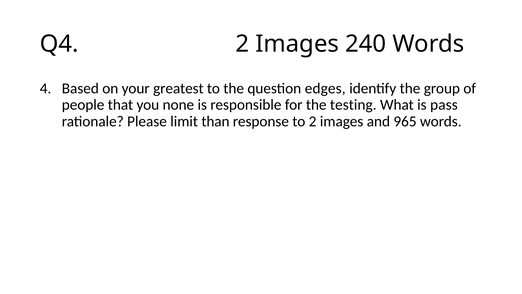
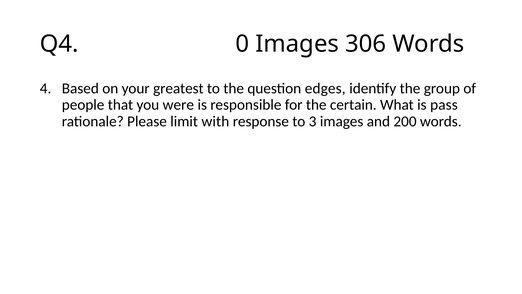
Q4 2: 2 -> 0 (242, 44)
240: 240 -> 306 (366, 44)
none: none -> were (178, 105)
testing: testing -> certain (353, 105)
than: than -> with (215, 121)
to 2: 2 -> 3 (313, 121)
965: 965 -> 200 (405, 121)
